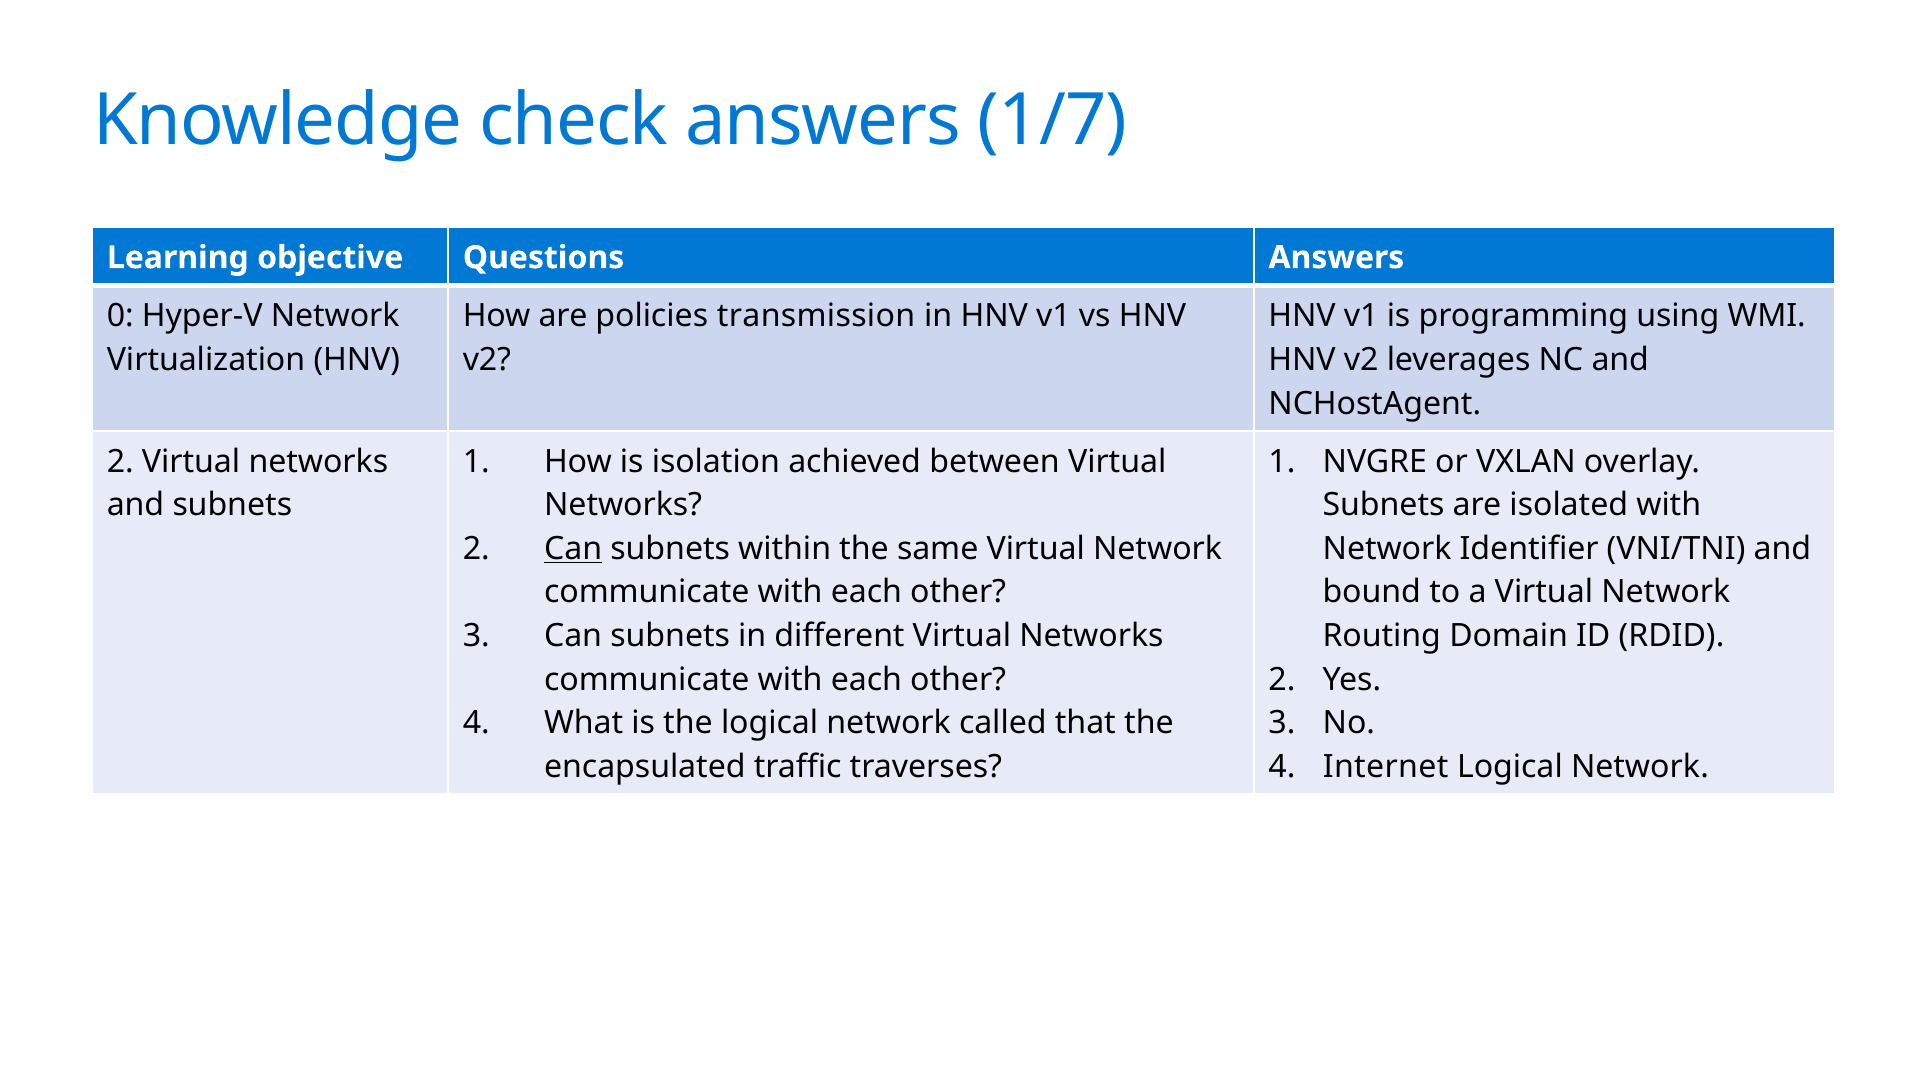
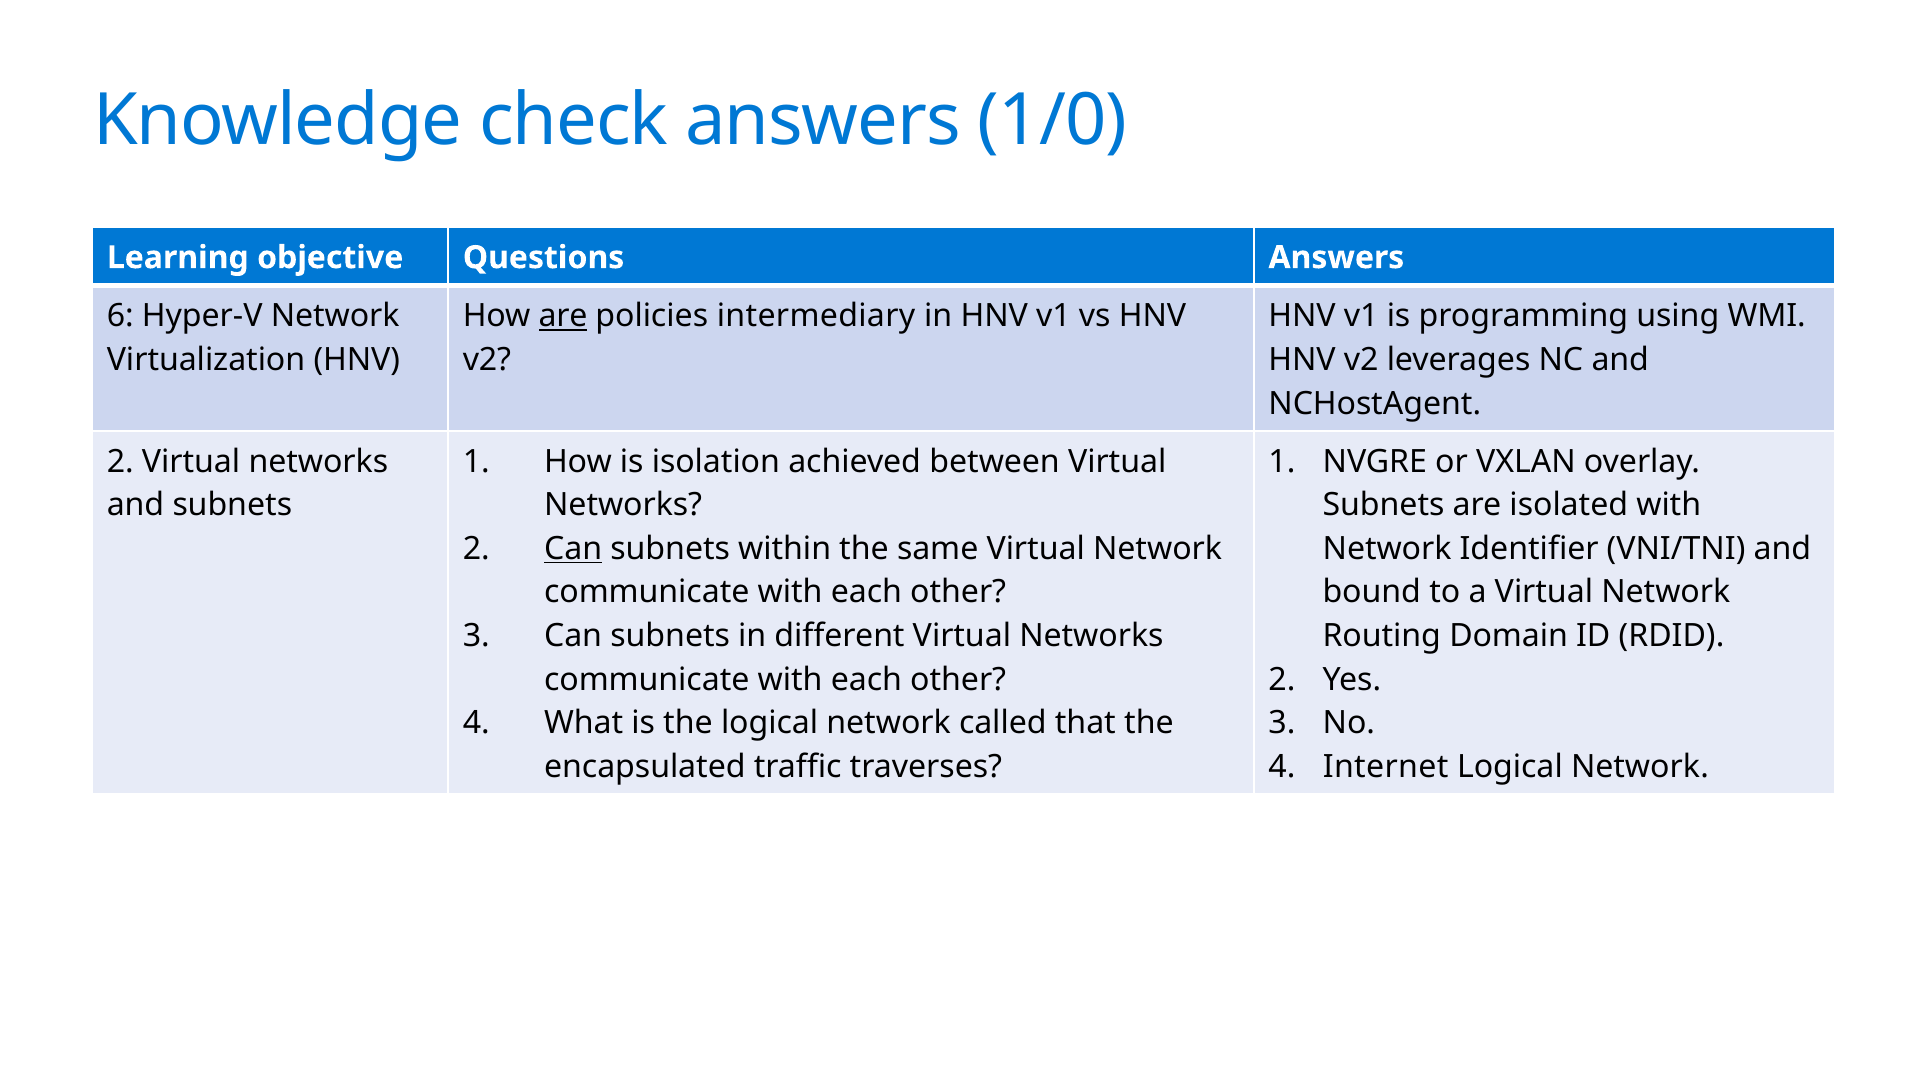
1/7: 1/7 -> 1/0 (1053, 121)
0: 0 -> 6 (120, 316)
are underline: none -> present (563, 316)
transmission: transmission -> intermediary (816, 316)
